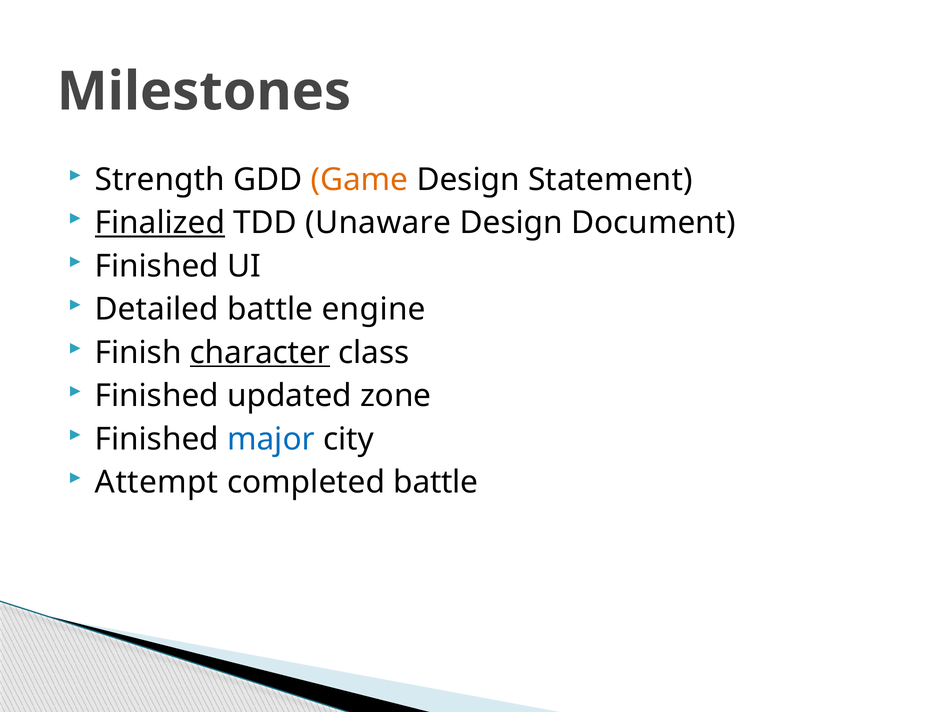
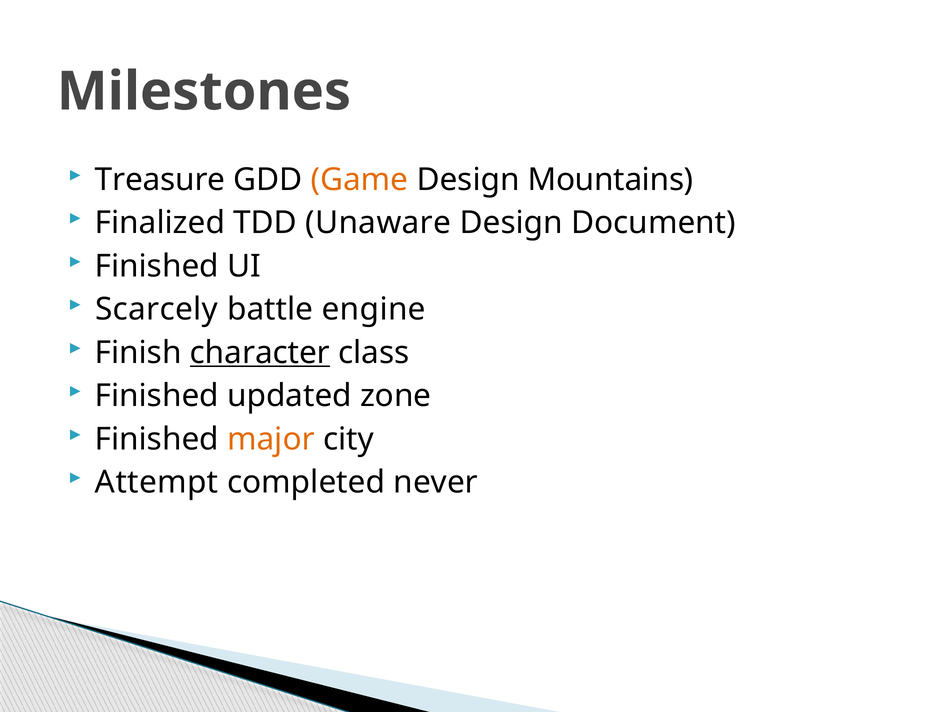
Strength: Strength -> Treasure (160, 180)
Statement: Statement -> Mountains (611, 180)
Finalized underline: present -> none (160, 223)
Detailed: Detailed -> Scarcely (157, 309)
major colour: blue -> orange (271, 439)
completed battle: battle -> never (436, 482)
